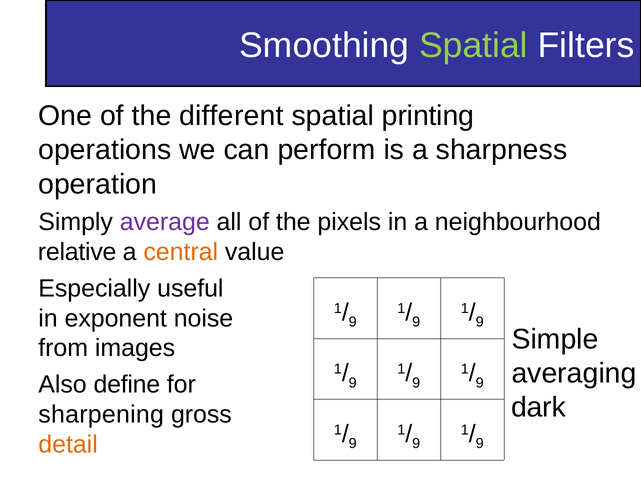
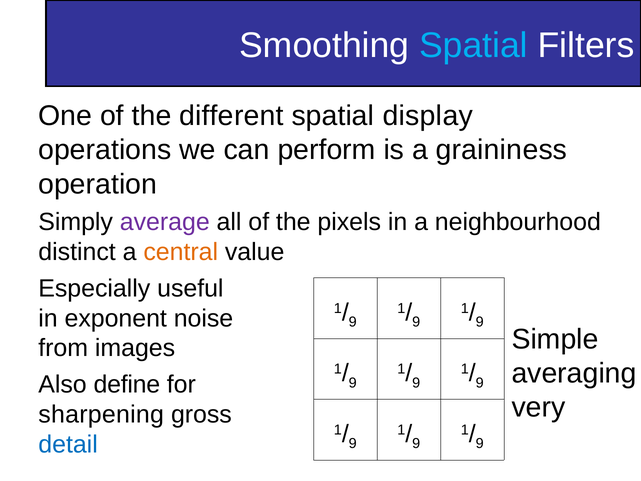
Spatial colour: light green -> light blue (474, 46)
printing: printing -> display (428, 116)
sharpness: sharpness -> graininess (501, 150)
relative: relative -> distinct (77, 252)
dark: dark -> very (538, 407)
detail colour: orange -> blue (68, 444)
